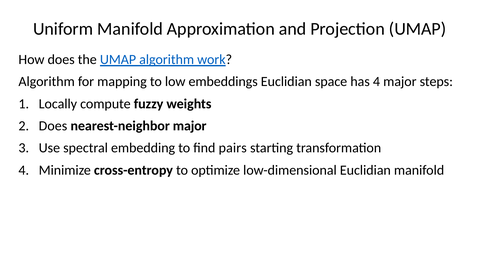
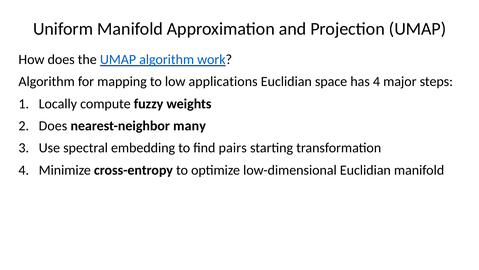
embeddings: embeddings -> applications (223, 81)
nearest-neighbor major: major -> many (190, 126)
